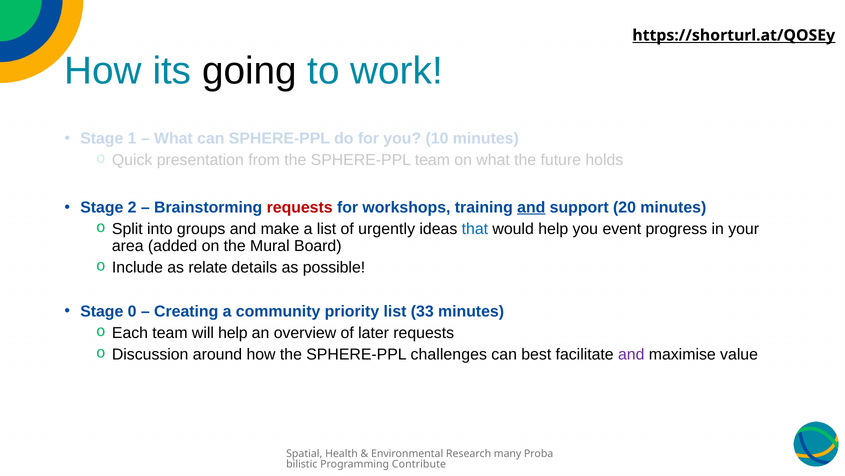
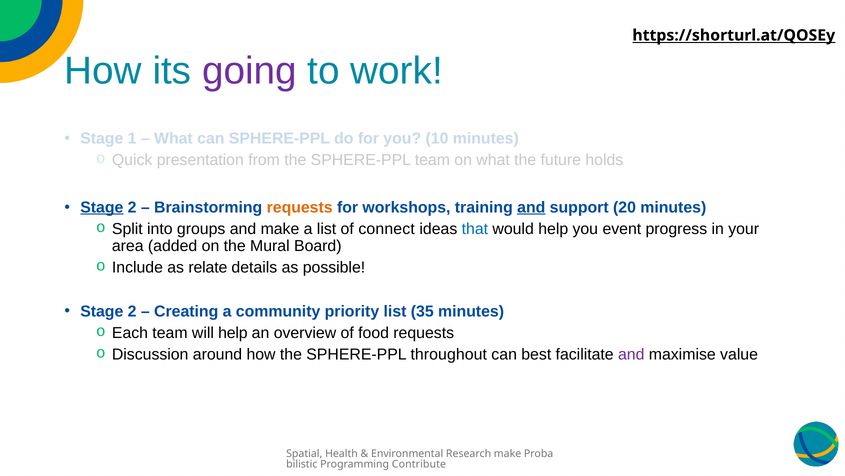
going colour: black -> purple (249, 71)
Stage underline: none -> present (102, 207)
requests colour: red -> orange (300, 207)
urgently: urgently -> connect (387, 229)
0: 0 -> 2 (132, 311)
33: 33 -> 35 (422, 311)
later: later -> food (374, 332)
challenges: challenges -> throughout (449, 354)
Research many: many -> make (508, 453)
